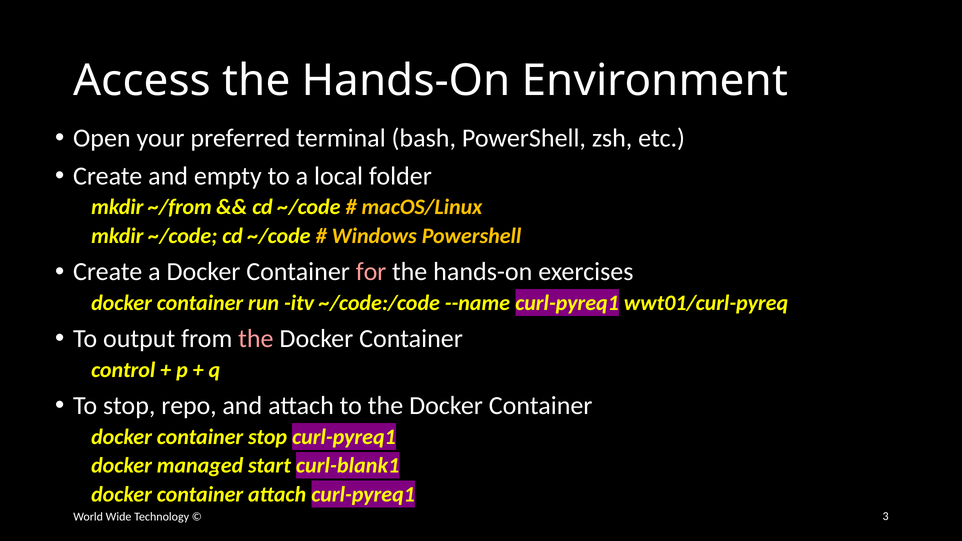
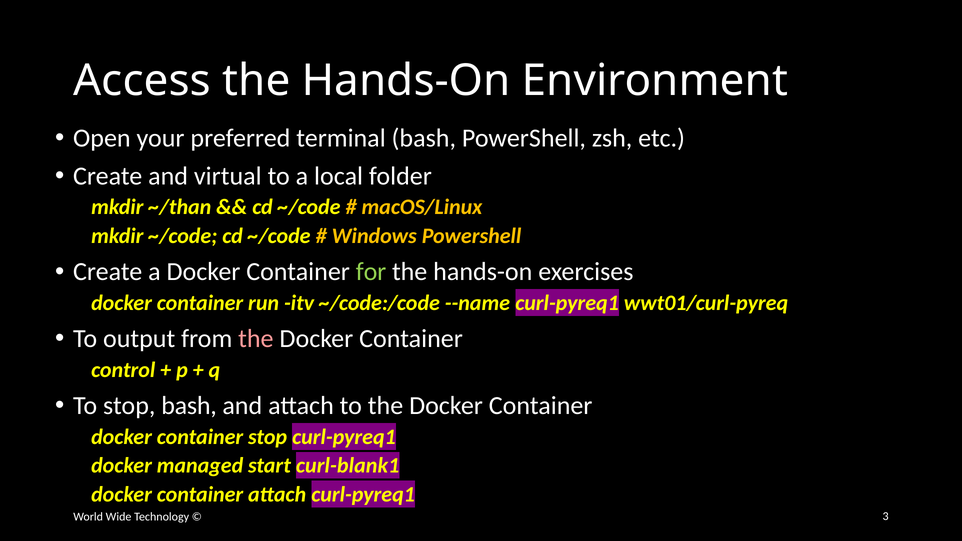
empty: empty -> virtual (228, 176)
~/from: ~/from -> ~/than (180, 207)
for colour: pink -> light green (371, 272)
stop repo: repo -> bash (189, 406)
